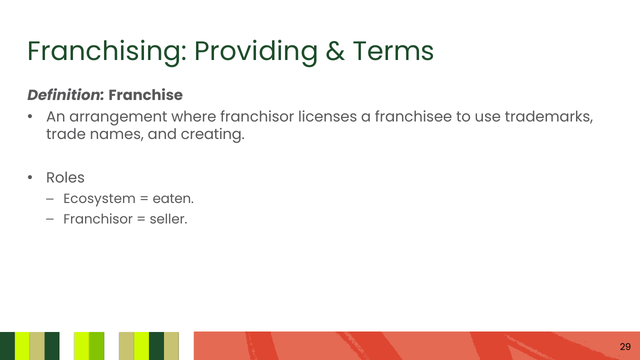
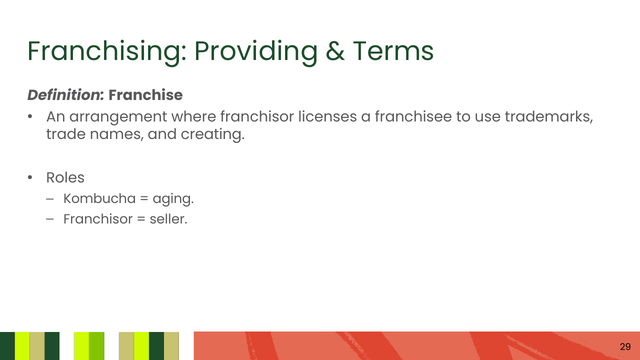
Ecosystem: Ecosystem -> Kombucha (100, 199)
eaten: eaten -> aging (173, 199)
